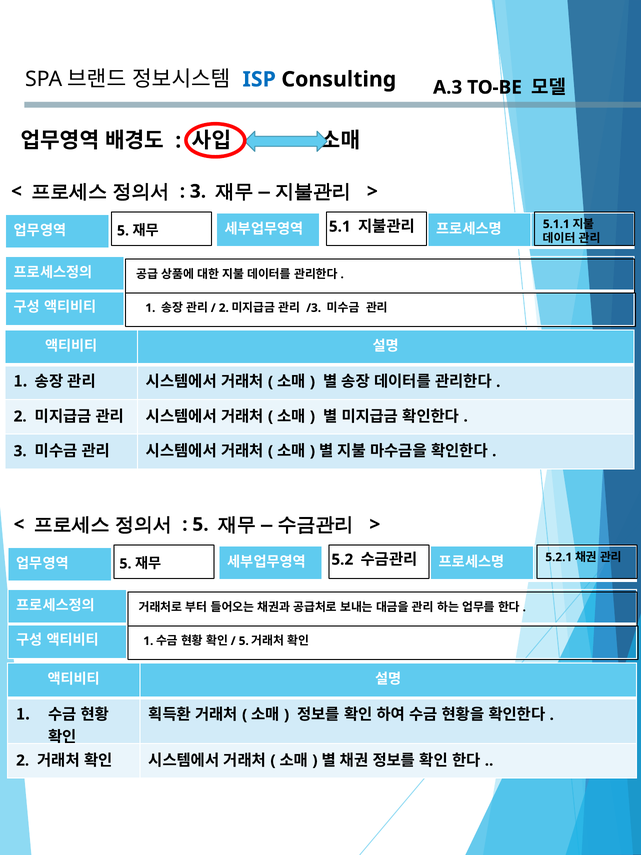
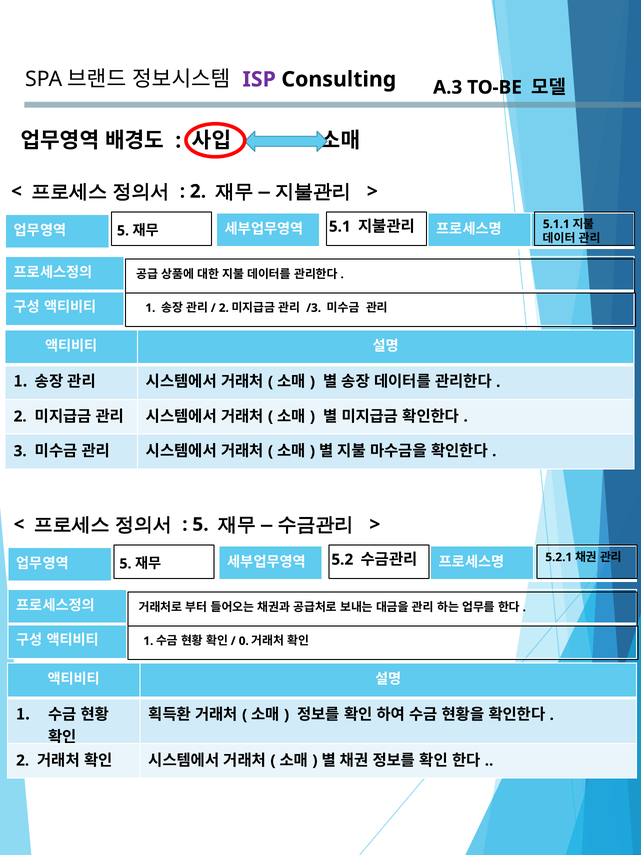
ISP colour: blue -> purple (259, 79)
3: 3 -> 2 (198, 191)
5: 5 -> 0 (244, 641)
